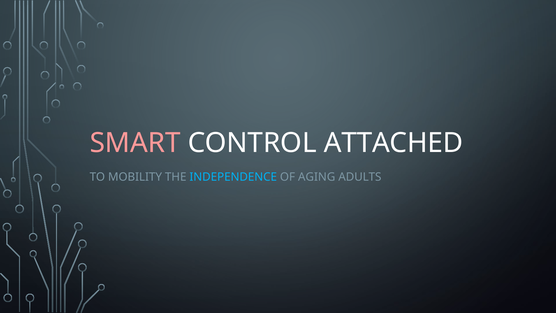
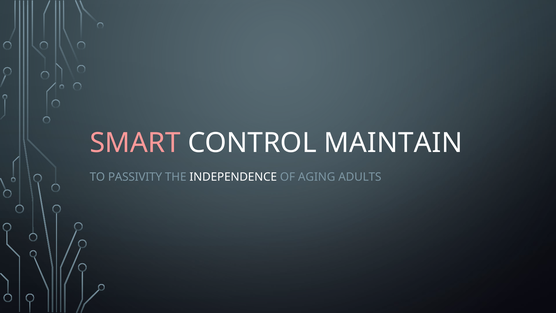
ATTACHED: ATTACHED -> MAINTAIN (393, 143)
MOBILITY: MOBILITY -> PASSIVITY (135, 177)
INDEPENDENCE colour: light blue -> white (233, 177)
